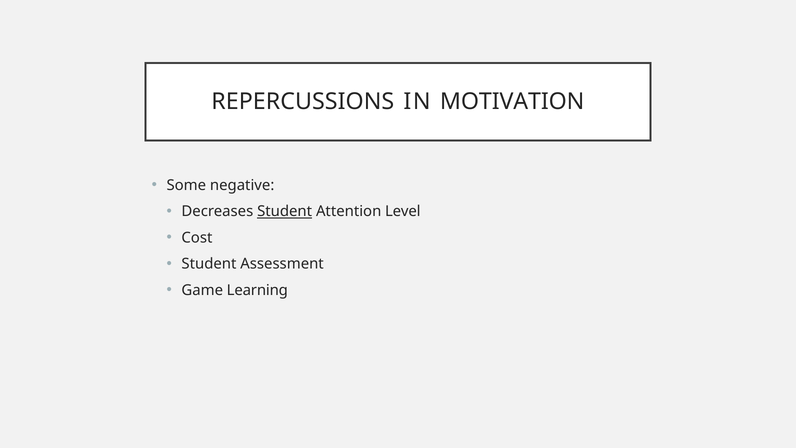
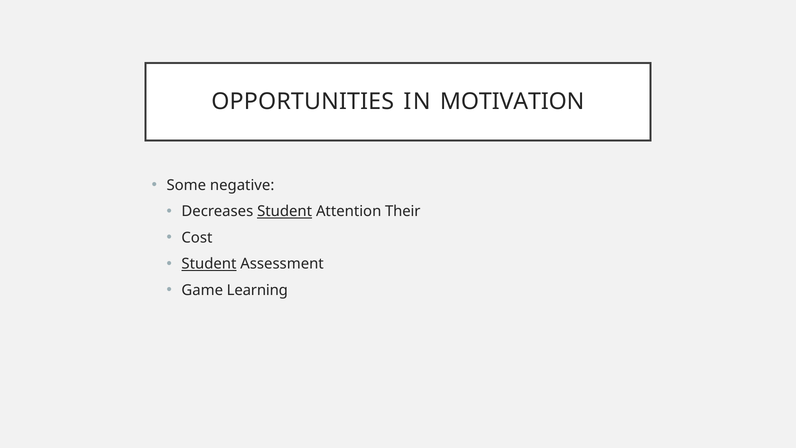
REPERCUSSIONS: REPERCUSSIONS -> OPPORTUNITIES (303, 102)
Level: Level -> Their (403, 211)
Student underline: none -> present (209, 264)
